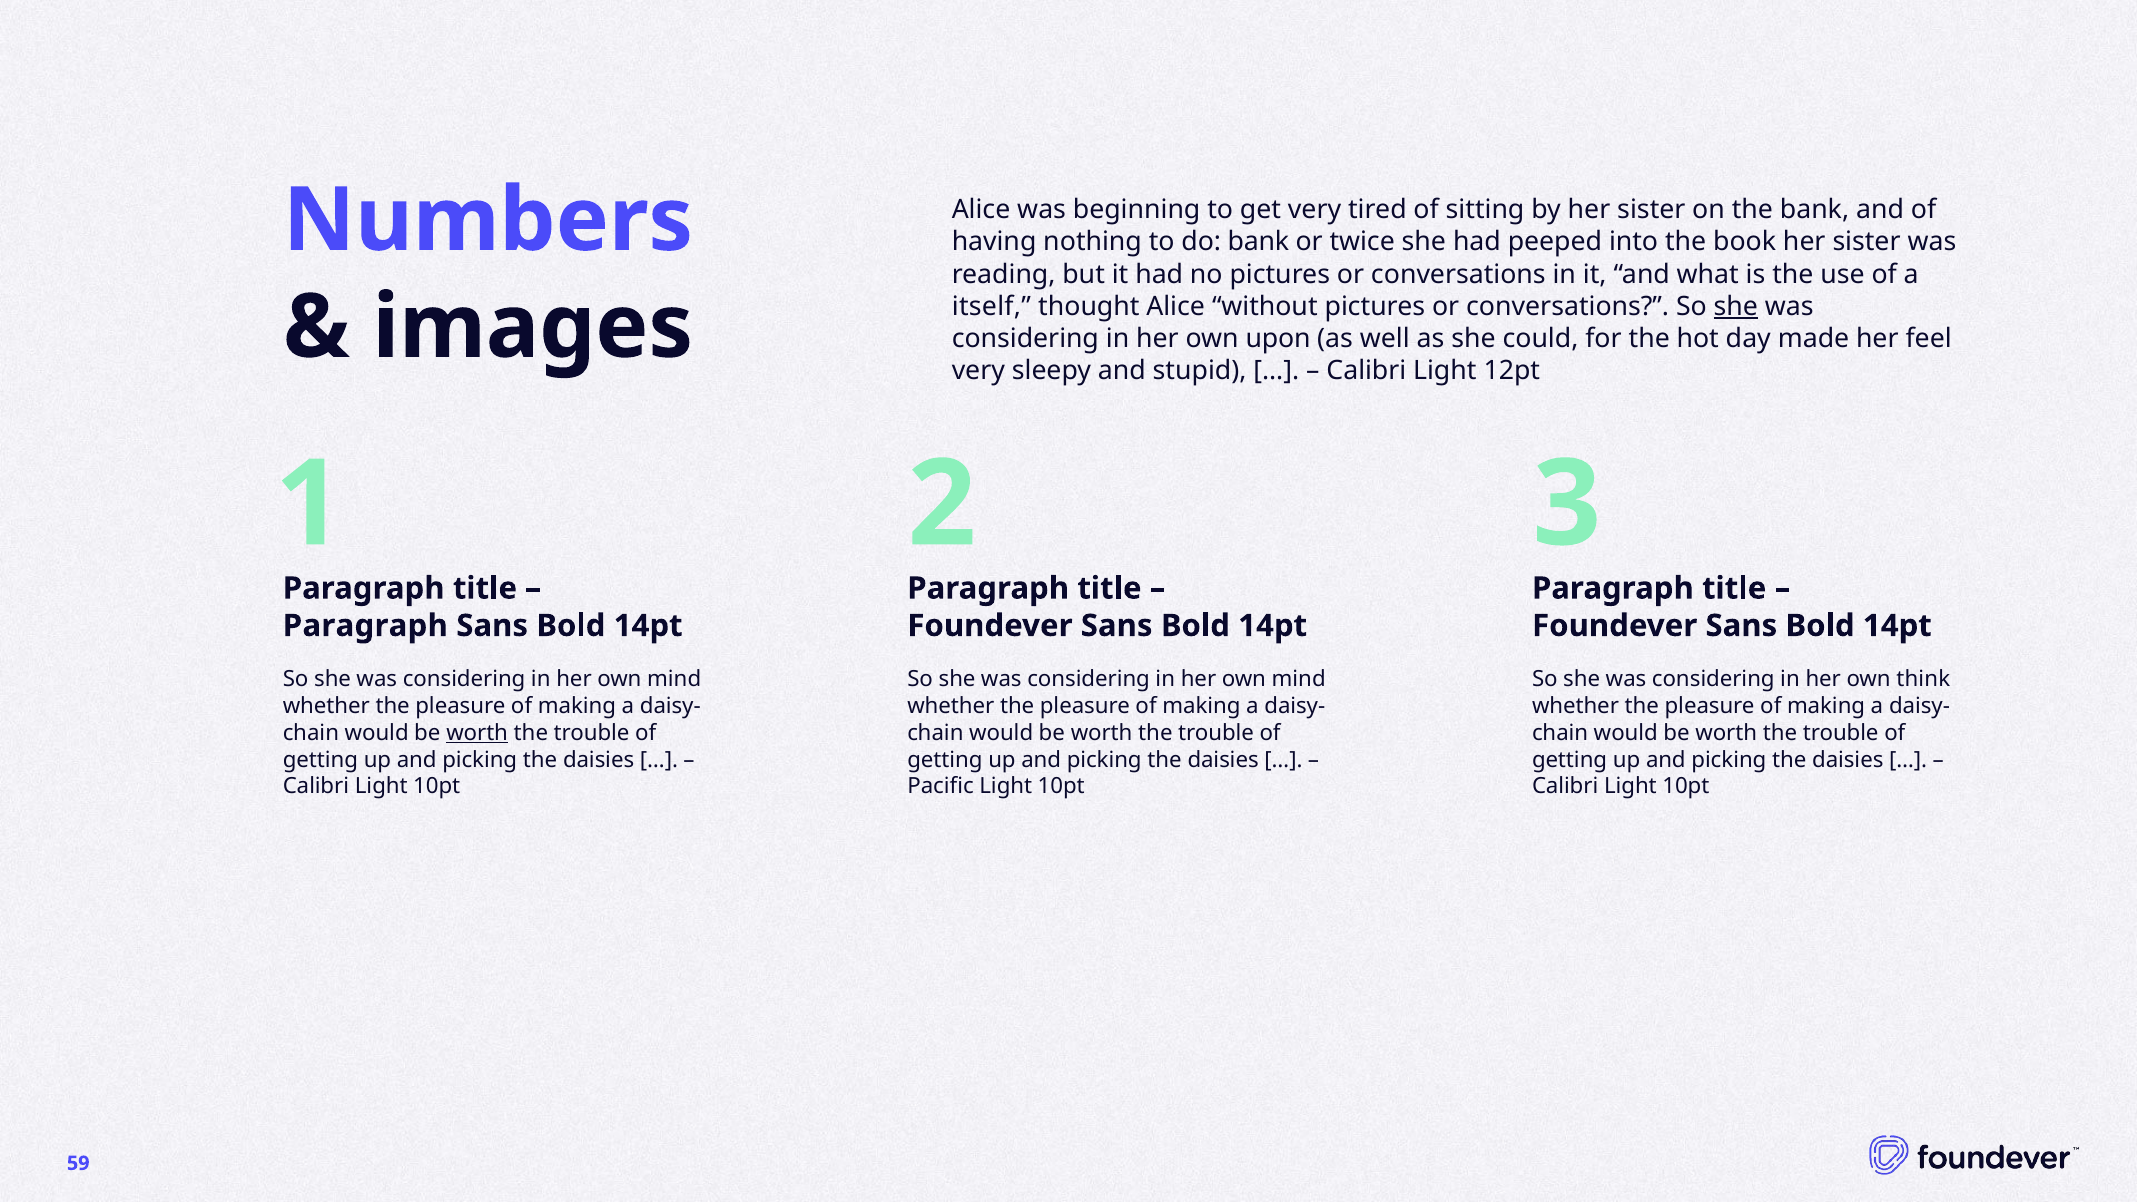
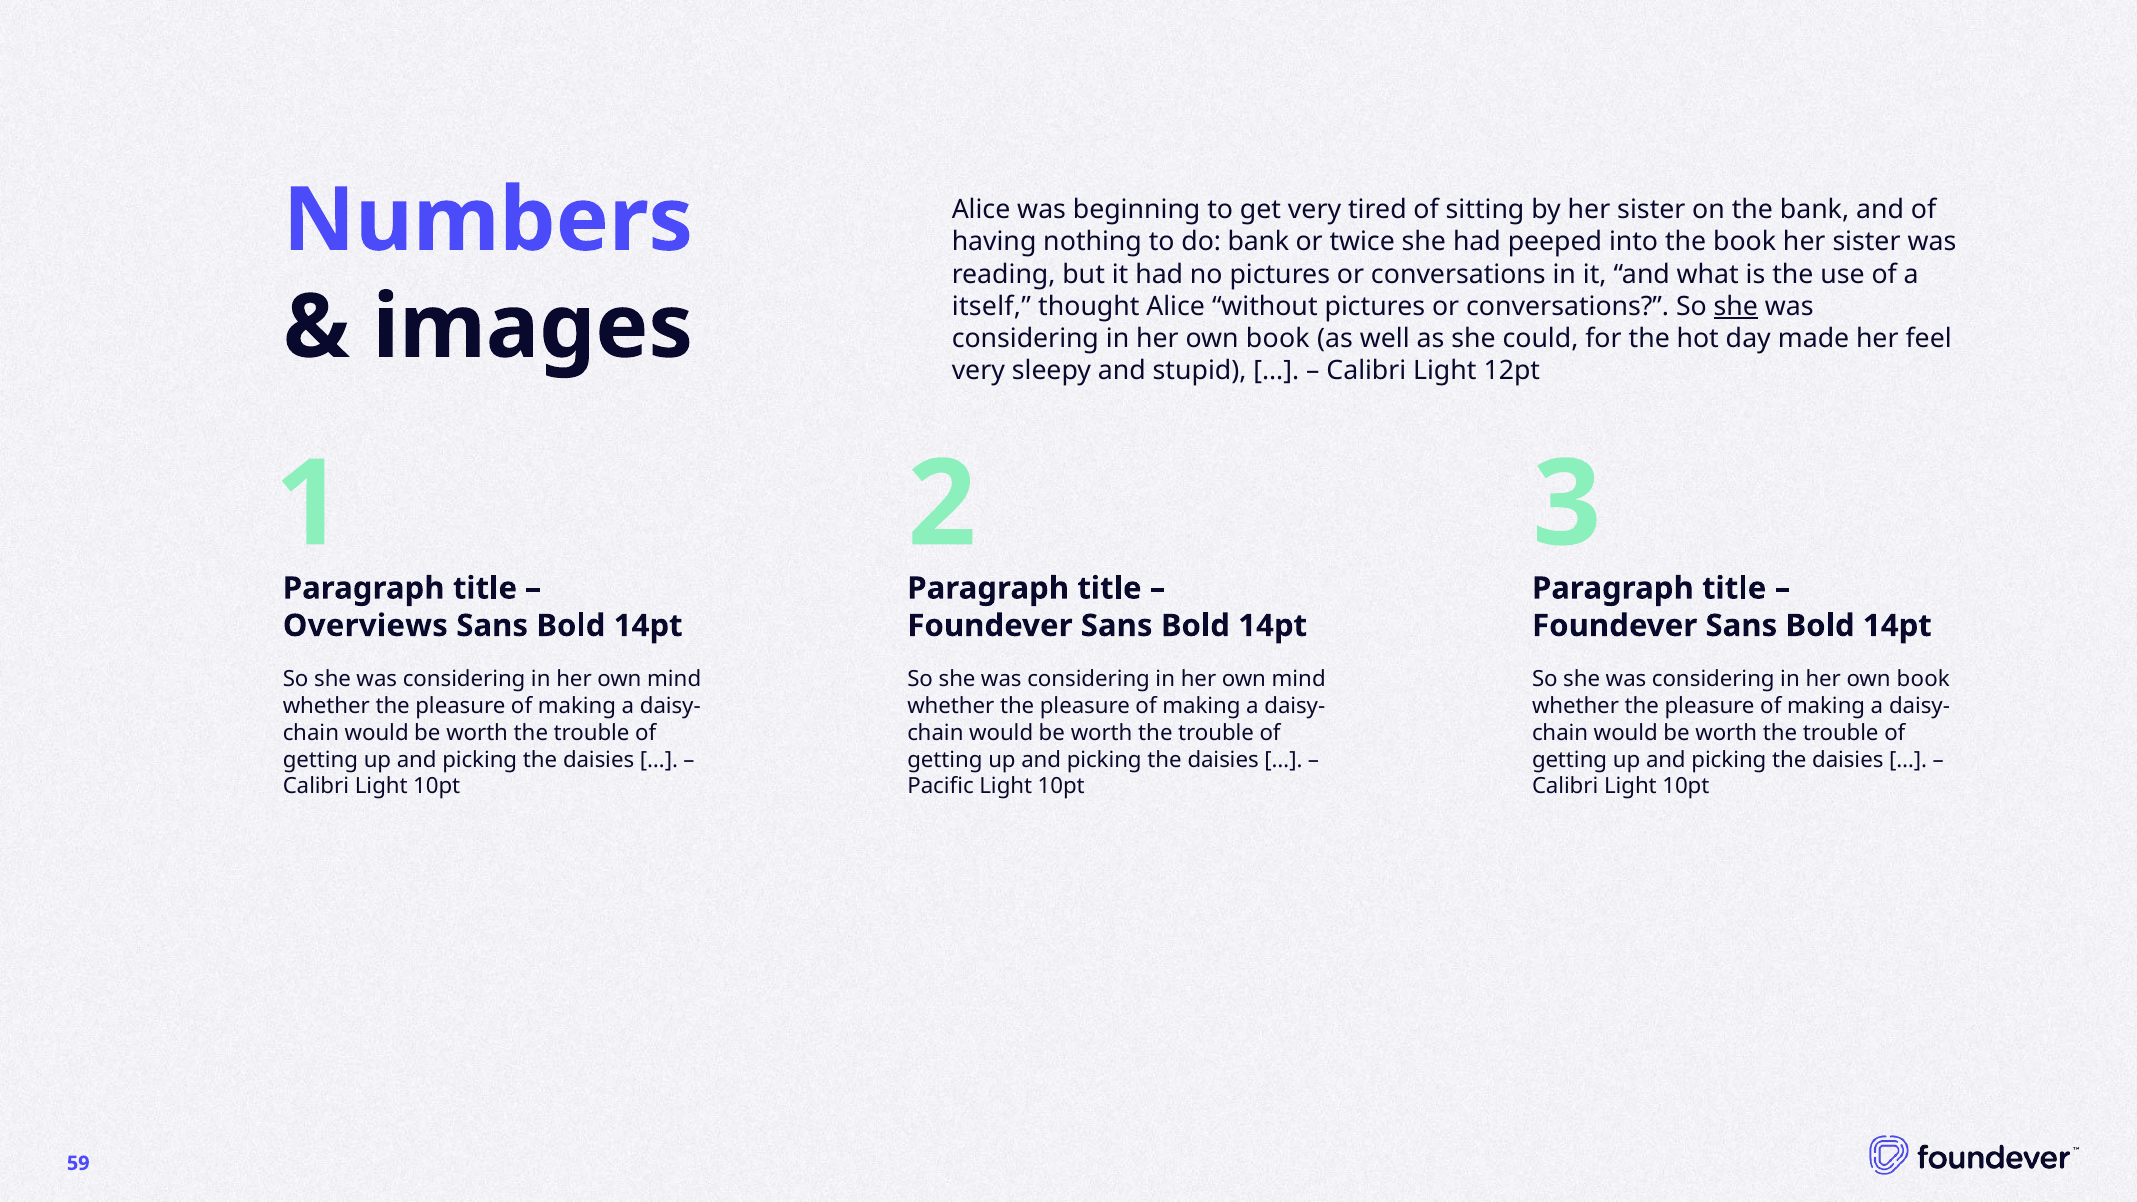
upon: upon -> book (1278, 338)
Paragraph: Paragraph -> Overviews (365, 626)
think: think -> book (1923, 679)
worth underline: present -> none (477, 733)
